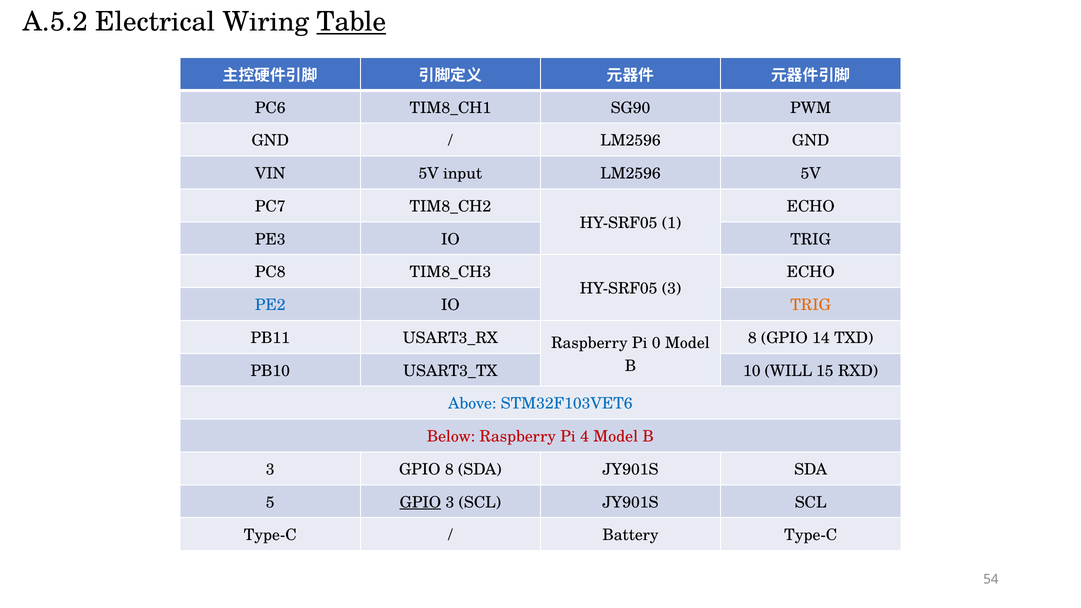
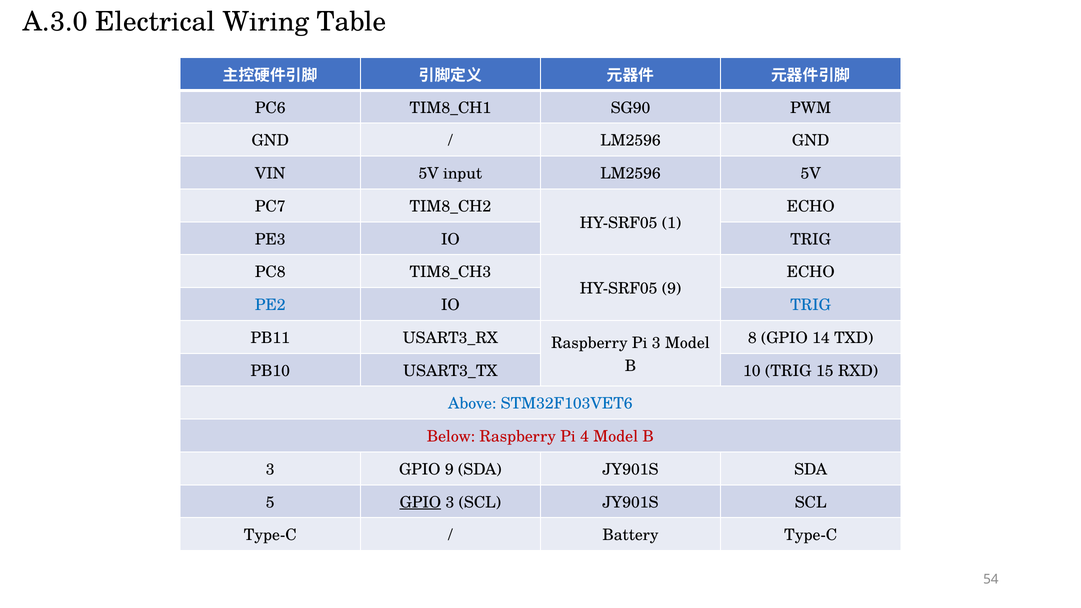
A.5.2: A.5.2 -> A.3.0 (55, 22)
Table underline: present -> none (352, 22)
HY-SRF05 3: 3 -> 9 (672, 289)
TRIG colour: orange -> blue (811, 305)
Pi 0: 0 -> 3 (656, 343)
10 WILL: WILL -> TRIG (788, 371)
GPIO 8: 8 -> 9 (449, 470)
